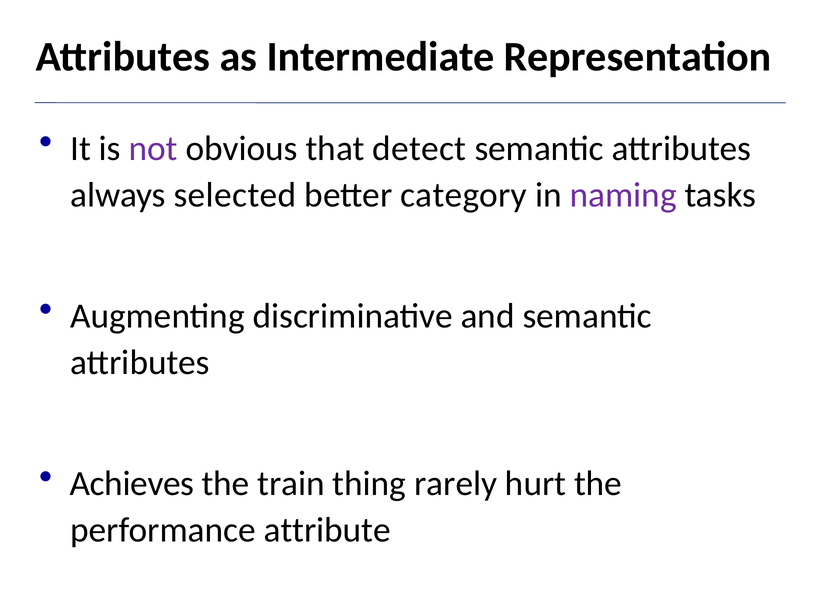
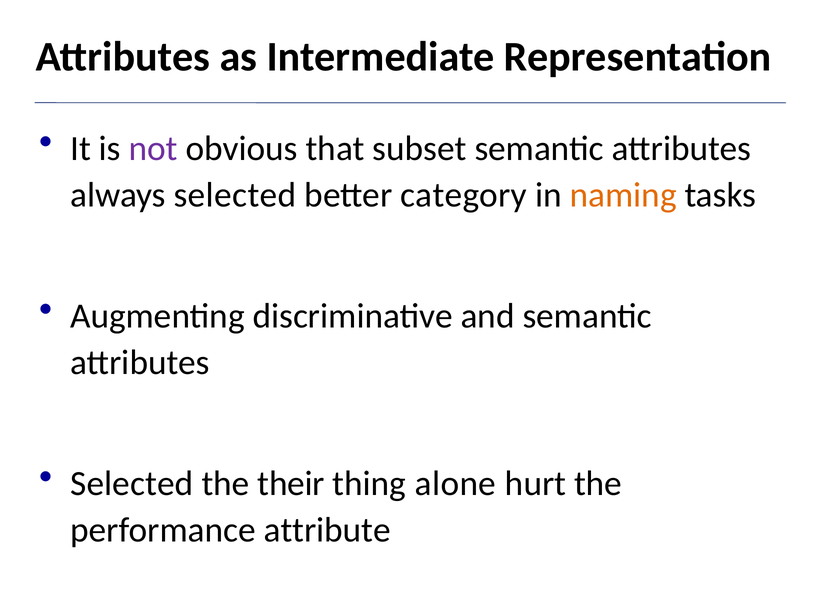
detect: detect -> subset (419, 148)
naming colour: purple -> orange (623, 195)
Achieves: Achieves -> Selected (132, 483)
train: train -> their (291, 483)
rarely: rarely -> alone (455, 483)
